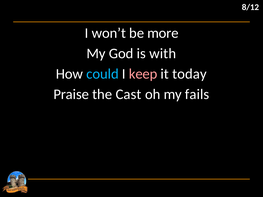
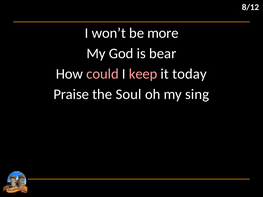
with: with -> bear (163, 54)
could colour: light blue -> pink (102, 74)
Cast: Cast -> Soul (129, 94)
fails: fails -> sing (197, 94)
